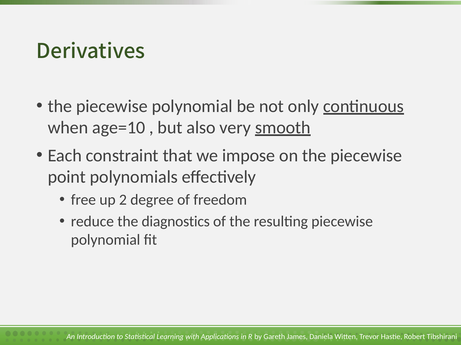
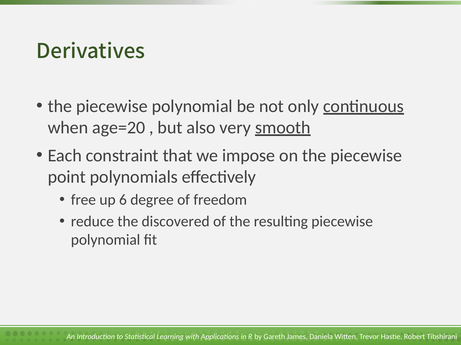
age=10: age=10 -> age=20 (119, 128)
2: 2 -> 6 (123, 200)
diagnostics: diagnostics -> discovered (176, 222)
